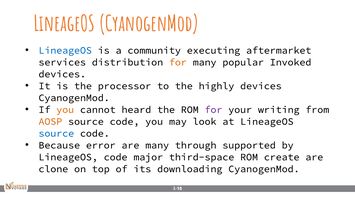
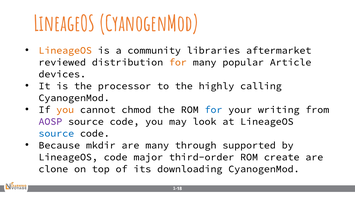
LineageOS colour: blue -> orange (65, 50)
executing: executing -> libraries (214, 50)
services: services -> reviewed (62, 62)
Invoked: Invoked -> Article (291, 62)
highly devices: devices -> calling (261, 86)
heard: heard -> chmod (136, 109)
for colour: purple -> blue (213, 109)
AOSP colour: orange -> purple (50, 121)
error: error -> mkdir (101, 145)
third-space: third-space -> third-order (202, 157)
